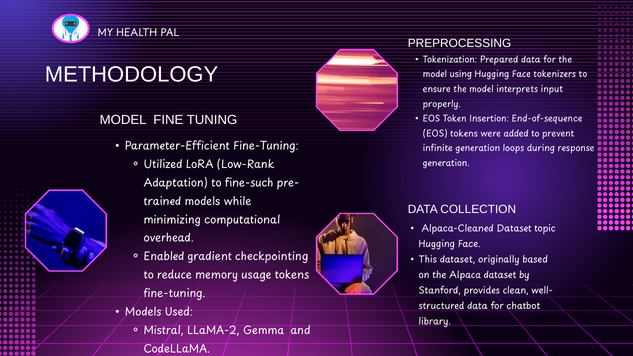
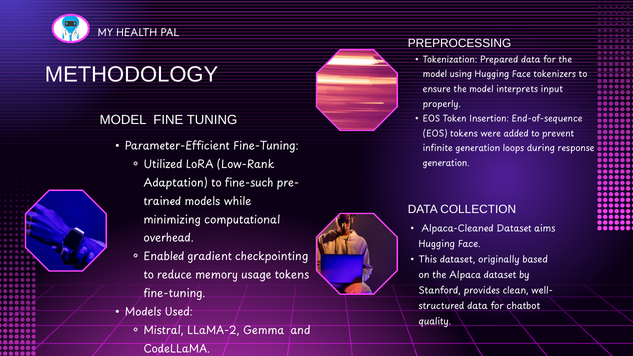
topic: topic -> aims (545, 229)
library: library -> quality (435, 322)
